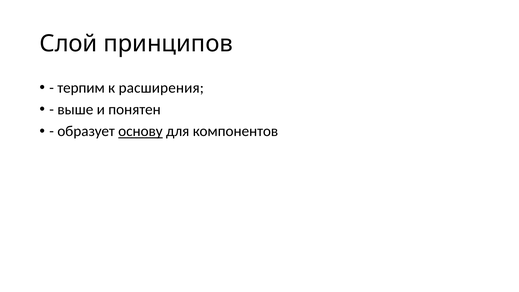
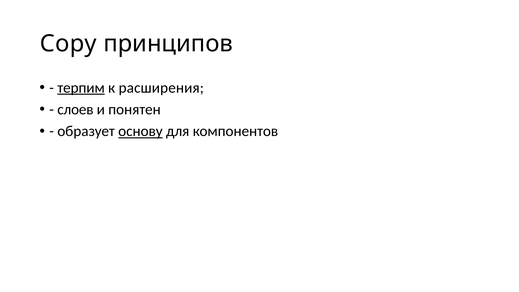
Слой: Слой -> Copy (68, 44)
терпим underline: none -> present (81, 88)
выше: выше -> слоев (75, 110)
